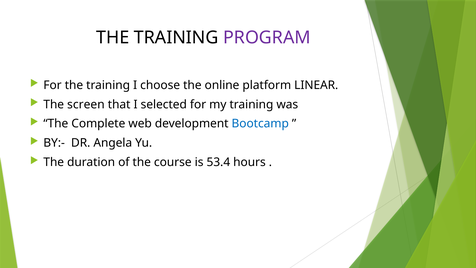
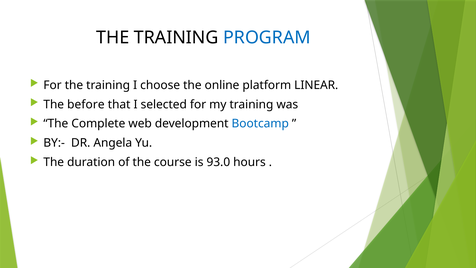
PROGRAM colour: purple -> blue (267, 37)
screen: screen -> before (86, 104)
53.4: 53.4 -> 93.0 (218, 162)
